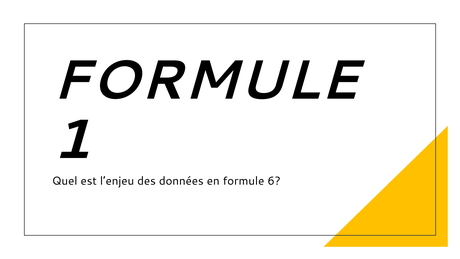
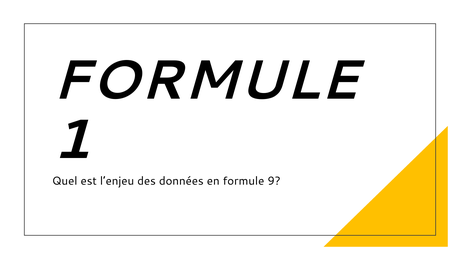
6: 6 -> 9 (274, 181)
